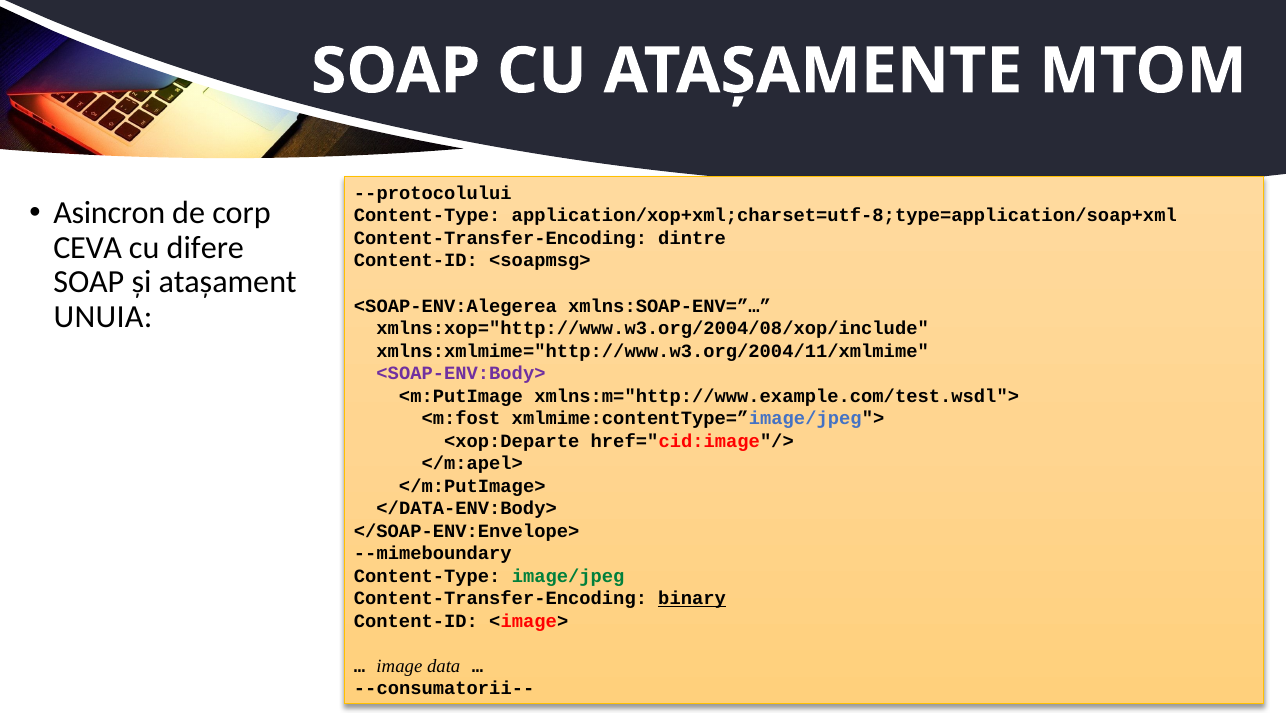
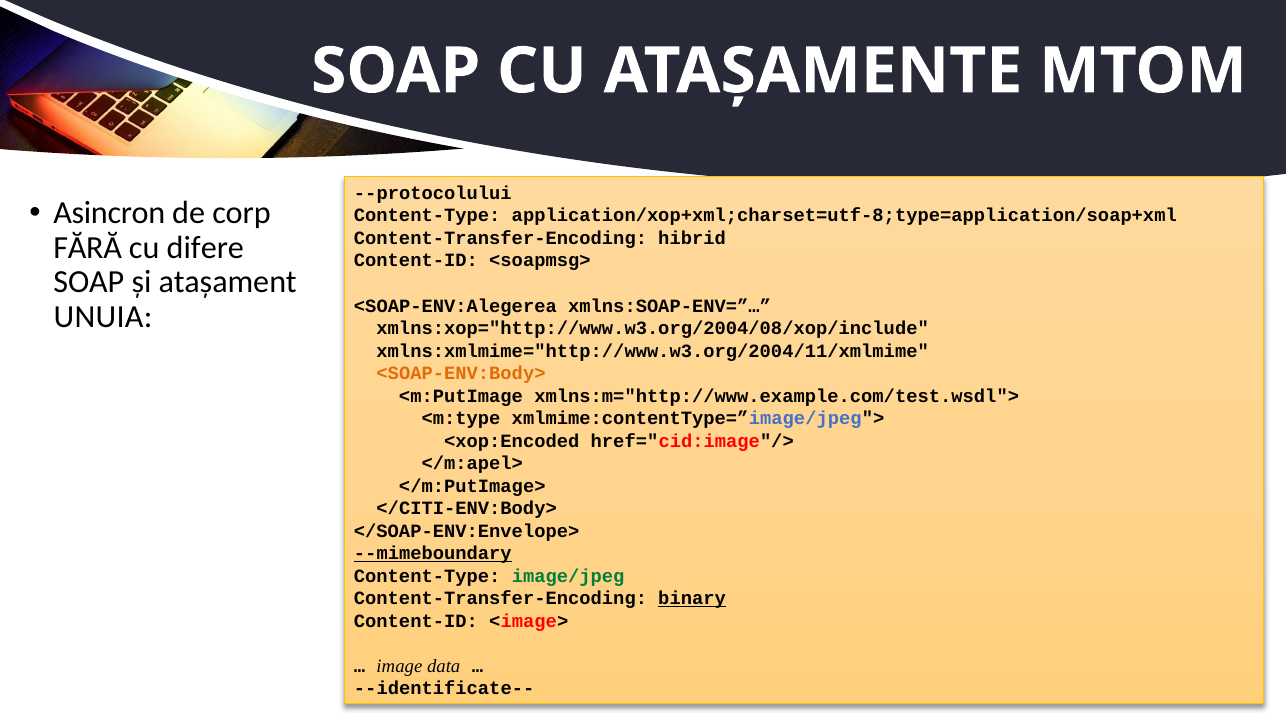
dintre: dintre -> hibrid (692, 238)
CEVA: CEVA -> FĂRĂ (88, 248)
<SOAP-ENV:Body> colour: purple -> orange (461, 374)
<m:fost: <m:fost -> <m:type (461, 419)
<xop:Departe: <xop:Departe -> <xop:Encoded (512, 441)
</DATA-ENV:Body>: </DATA-ENV:Body> -> </CITI-ENV:Body> (467, 509)
--mimeboundary underline: none -> present (433, 554)
--consumatorii--: --consumatorii-- -> --identificate-- (444, 689)
